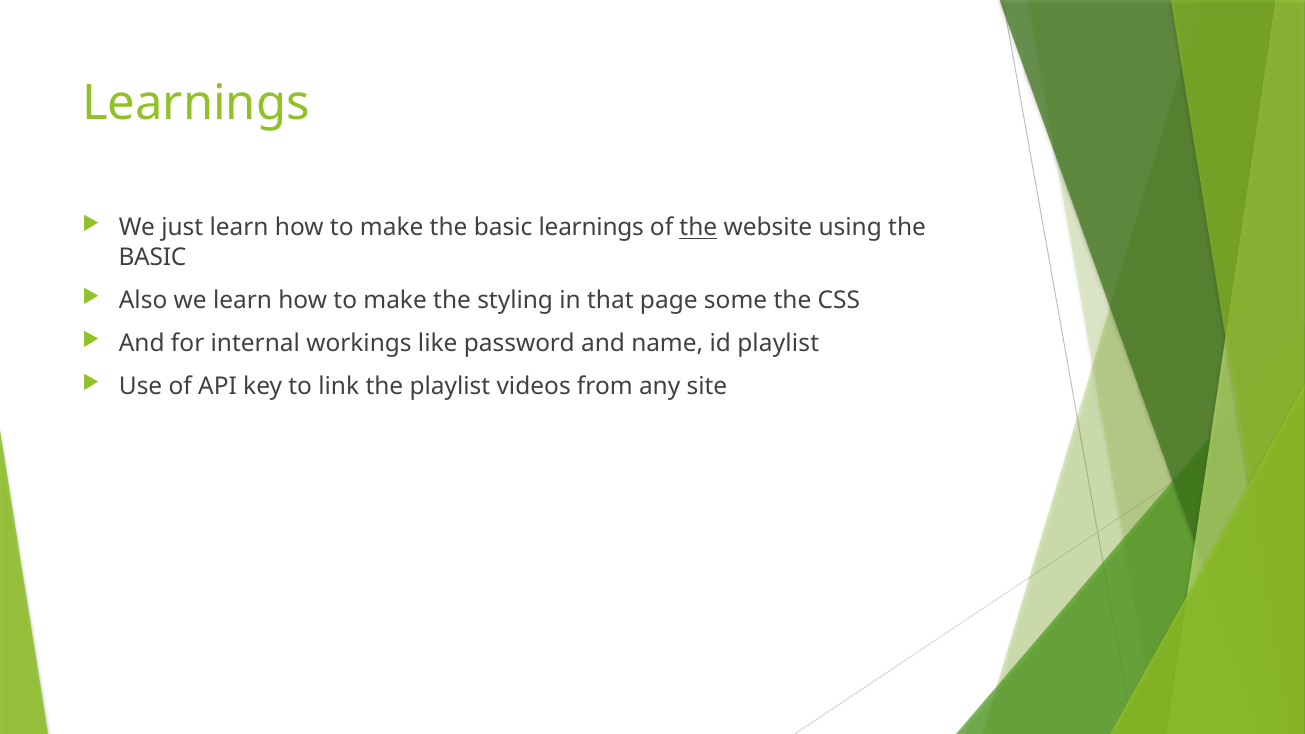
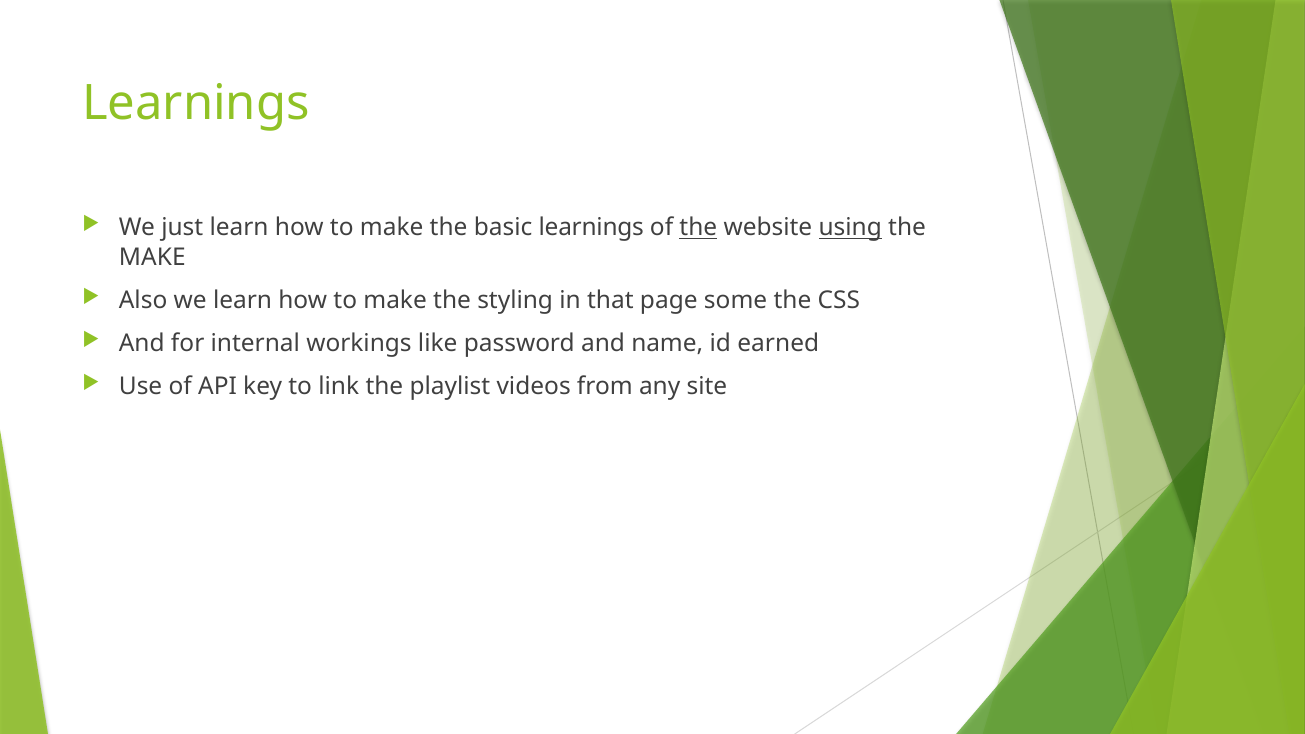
using underline: none -> present (850, 228)
BASIC: BASIC -> MAKE (152, 257)
id playlist: playlist -> earned (778, 343)
